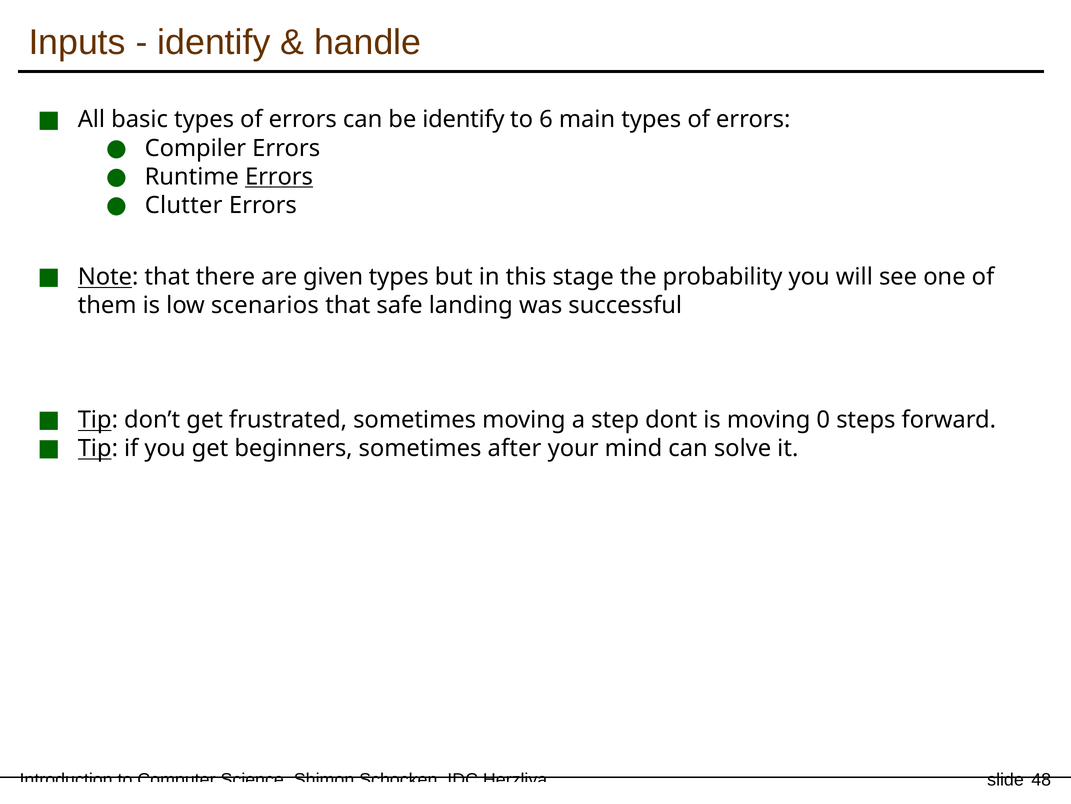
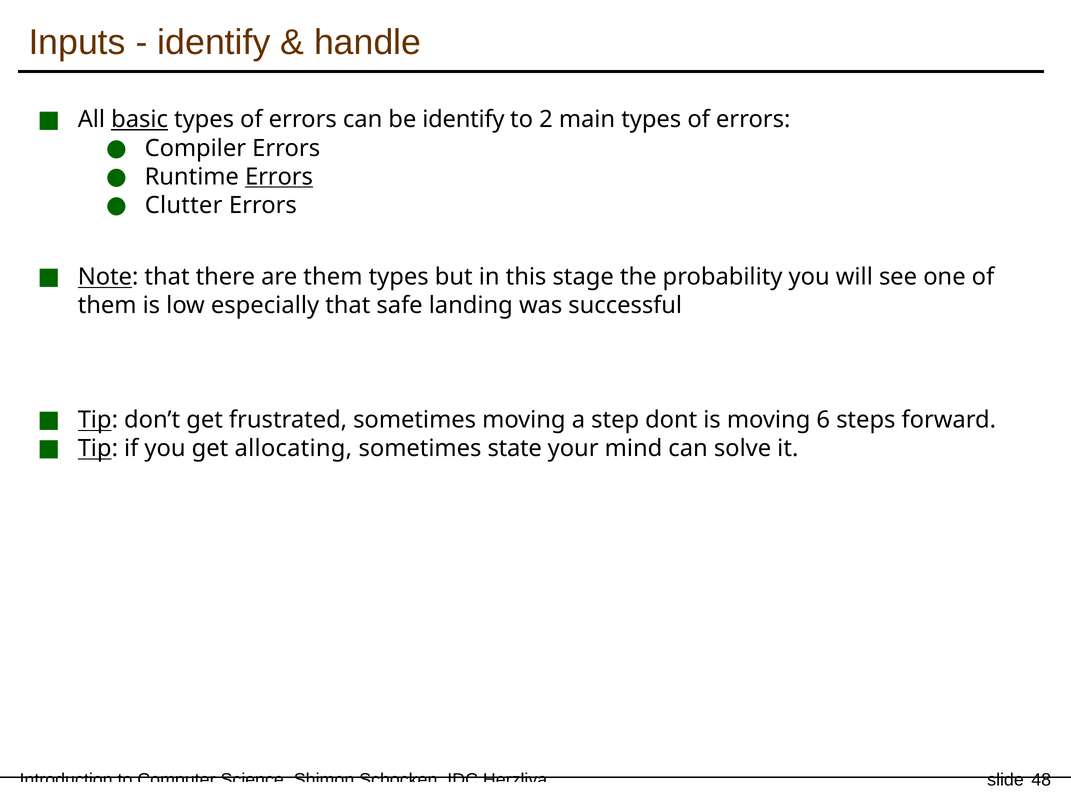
basic underline: none -> present (140, 119)
6: 6 -> 2 (546, 119)
are given: given -> them (333, 277)
scenarios: scenarios -> especially (265, 305)
0: 0 -> 6 (823, 419)
beginners: beginners -> allocating (293, 448)
after: after -> state (515, 448)
